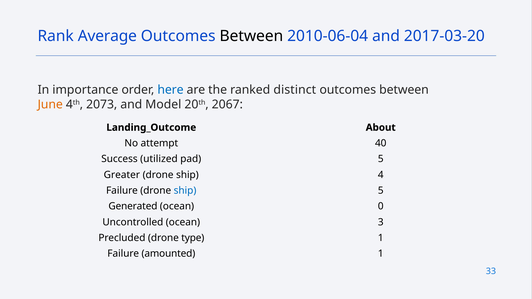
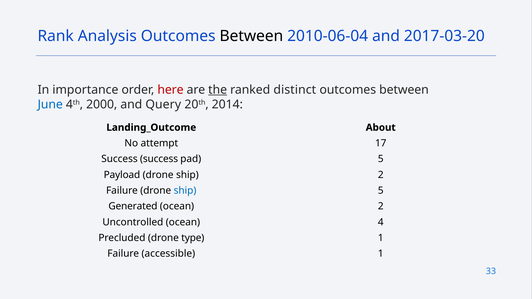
Average: Average -> Analysis (107, 36)
here colour: blue -> red (171, 90)
the underline: none -> present (218, 90)
June colour: orange -> blue (50, 104)
2073: 2073 -> 2000 (102, 104)
Model: Model -> Query (163, 104)
2067: 2067 -> 2014 (227, 104)
40: 40 -> 17 (381, 143)
Success utilized: utilized -> success (159, 159)
Greater: Greater -> Payload (122, 175)
ship 4: 4 -> 2 (381, 175)
ocean 0: 0 -> 2 (381, 207)
3: 3 -> 4 (381, 222)
amounted: amounted -> accessible (168, 254)
